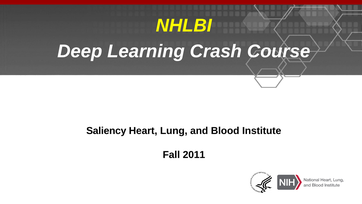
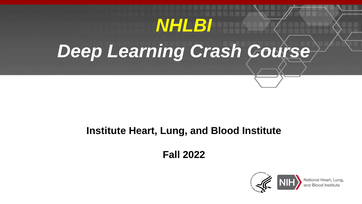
Saliency: Saliency -> Institute (106, 130)
2011: 2011 -> 2022 (194, 155)
